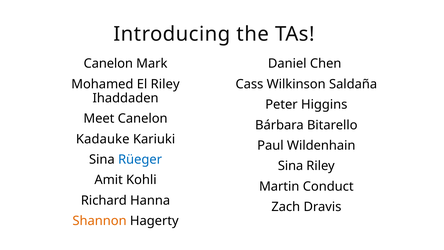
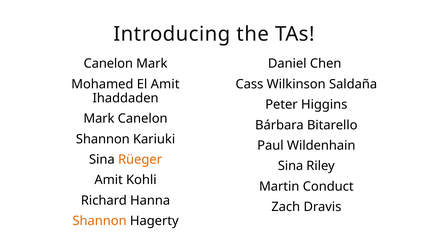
El Riley: Riley -> Amit (165, 84)
Meet: Meet -> Mark (99, 118)
Kadauke: Kadauke -> Shannon (103, 139)
Rüeger colour: blue -> orange (140, 159)
